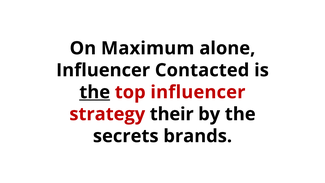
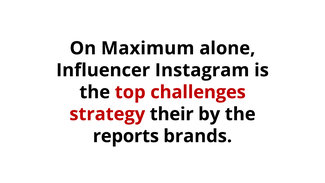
Contacted: Contacted -> Instagram (202, 70)
the underline: present -> none (95, 92)
top influencer: influencer -> challenges (198, 92)
secrets: secrets -> reports (126, 136)
